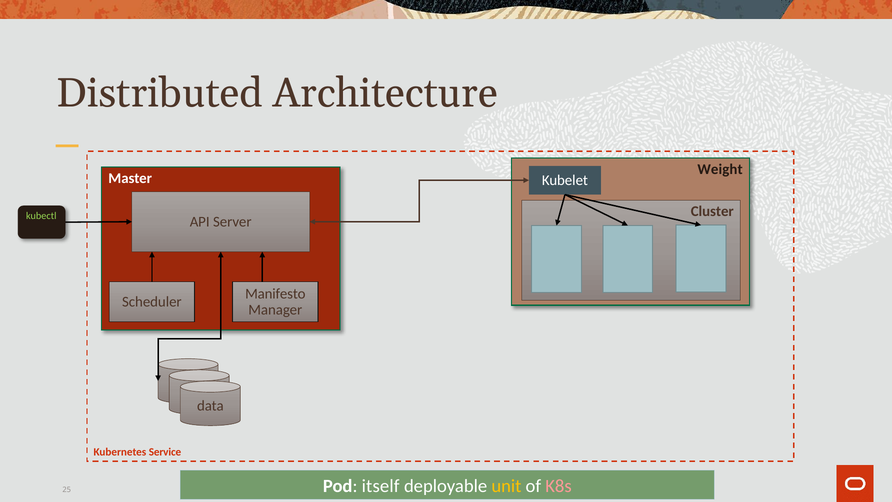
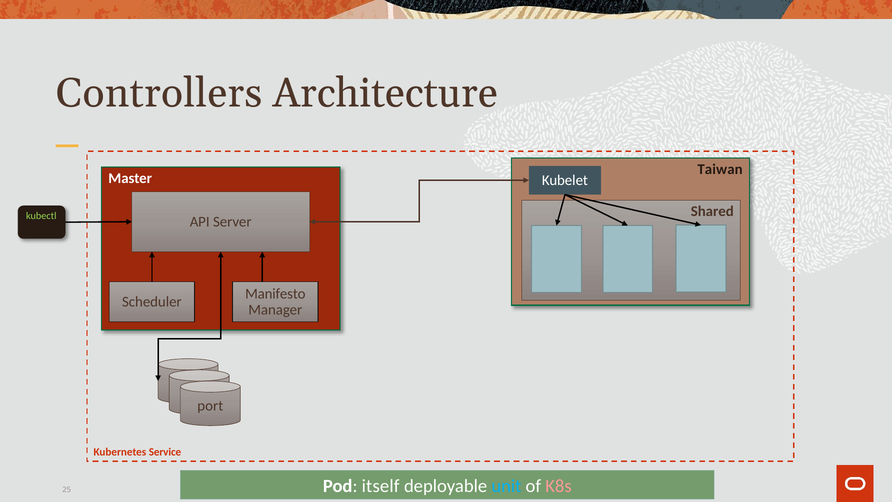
Distributed: Distributed -> Controllers (159, 93)
Weight: Weight -> Taiwan (720, 169)
Cluster: Cluster -> Shared (712, 211)
data: data -> port (210, 406)
unit colour: yellow -> light blue (506, 486)
